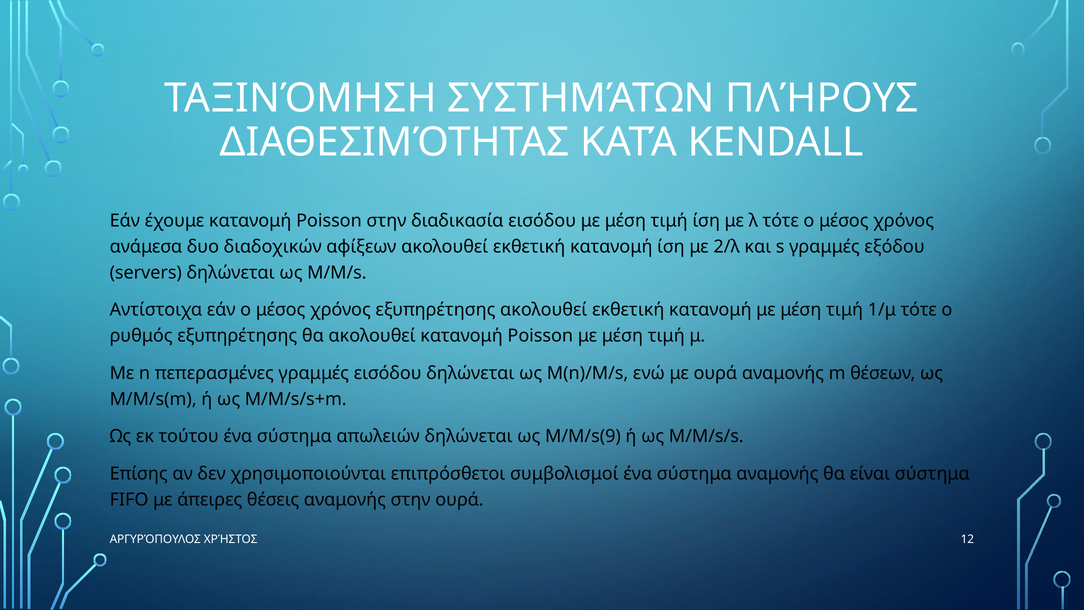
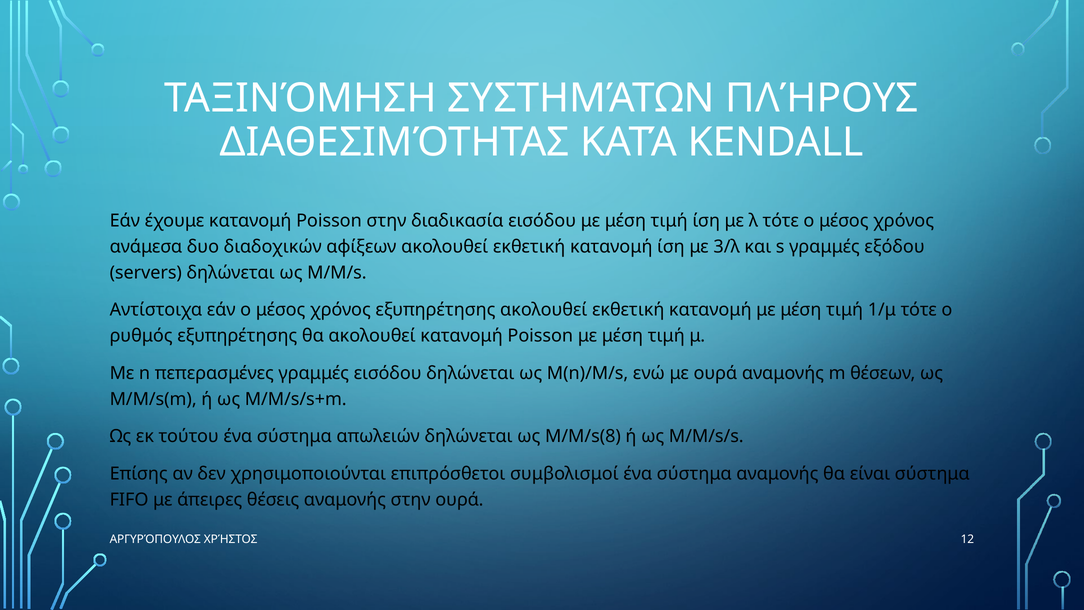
2/λ: 2/λ -> 3/λ (727, 246)
M/M/s(9: M/M/s(9 -> M/M/s(8 (583, 436)
